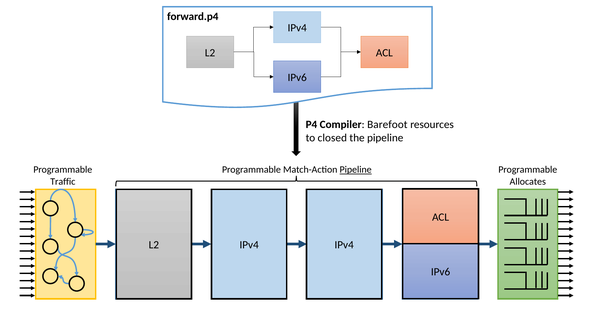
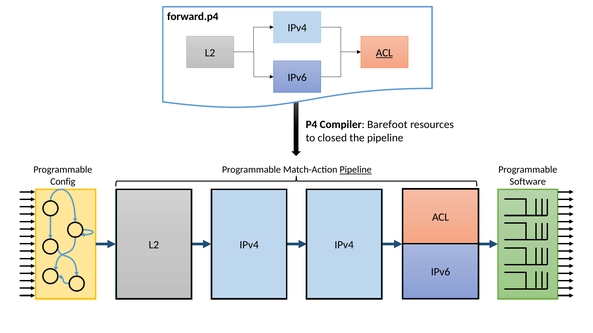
ACL underline: none -> present (384, 53)
Traffic: Traffic -> Config (63, 182)
Allocates: Allocates -> Software (528, 182)
